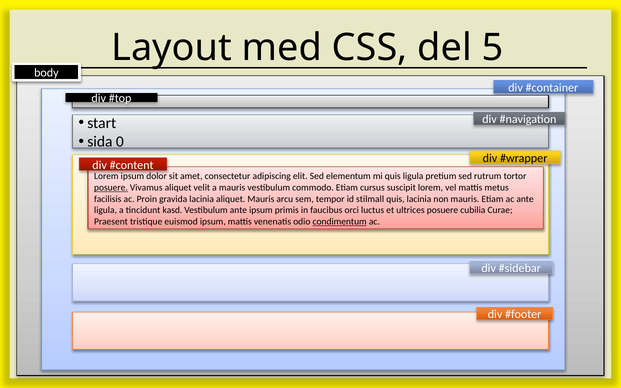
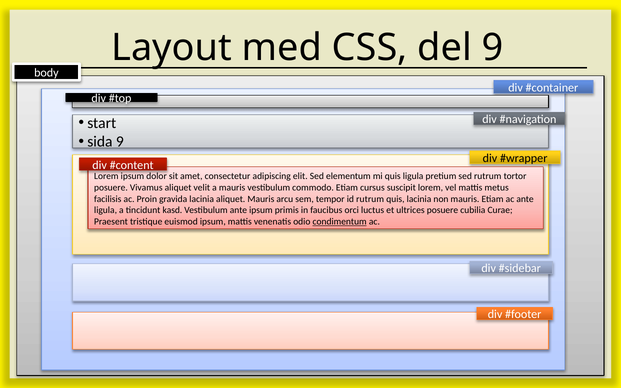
del 5: 5 -> 9 (493, 48)
sida 0: 0 -> 9 (120, 142)
posuere underline: present -> none (111, 188)
id stilmall: stilmall -> rutrum (370, 199)
